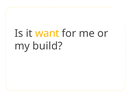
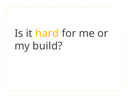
want: want -> hard (47, 33)
